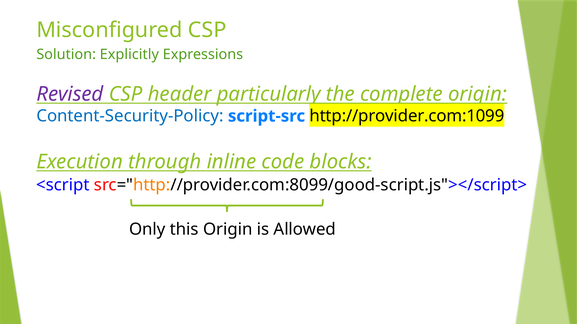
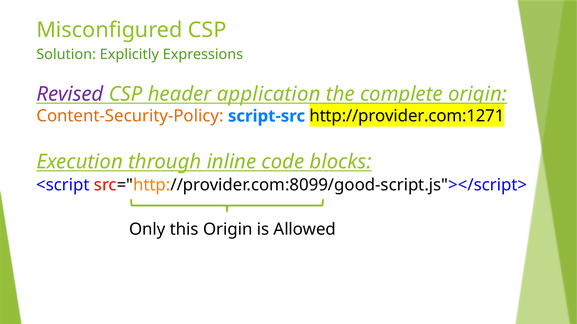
particularly: particularly -> application (269, 94)
Content-Security-Policy colour: blue -> orange (130, 116)
http://provider.com:1099: http://provider.com:1099 -> http://provider.com:1271 (407, 116)
